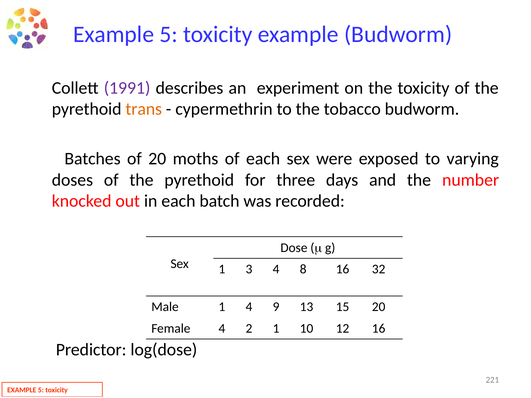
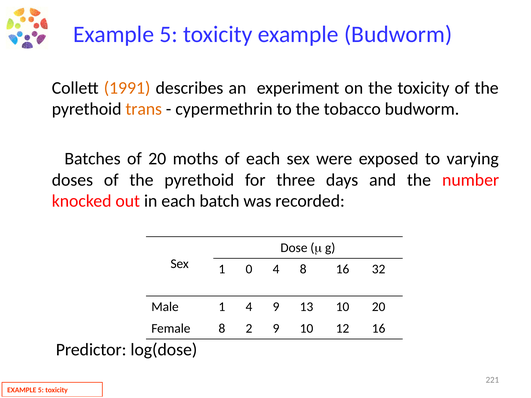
1991 colour: purple -> orange (127, 88)
3: 3 -> 0 (249, 269)
13 15: 15 -> 10 (343, 307)
Female 4: 4 -> 8 (222, 329)
2 1: 1 -> 9 (276, 329)
